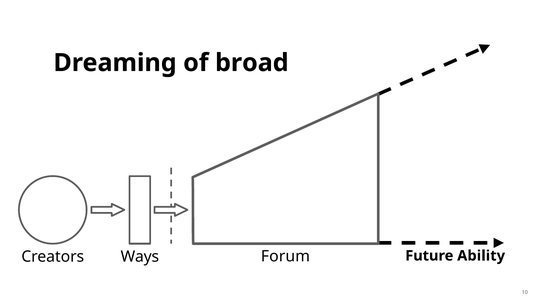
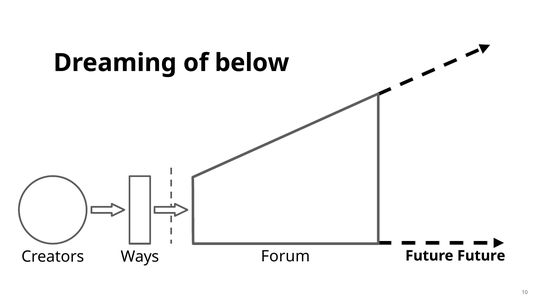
broad: broad -> below (252, 63)
Future Ability: Ability -> Future (481, 256)
